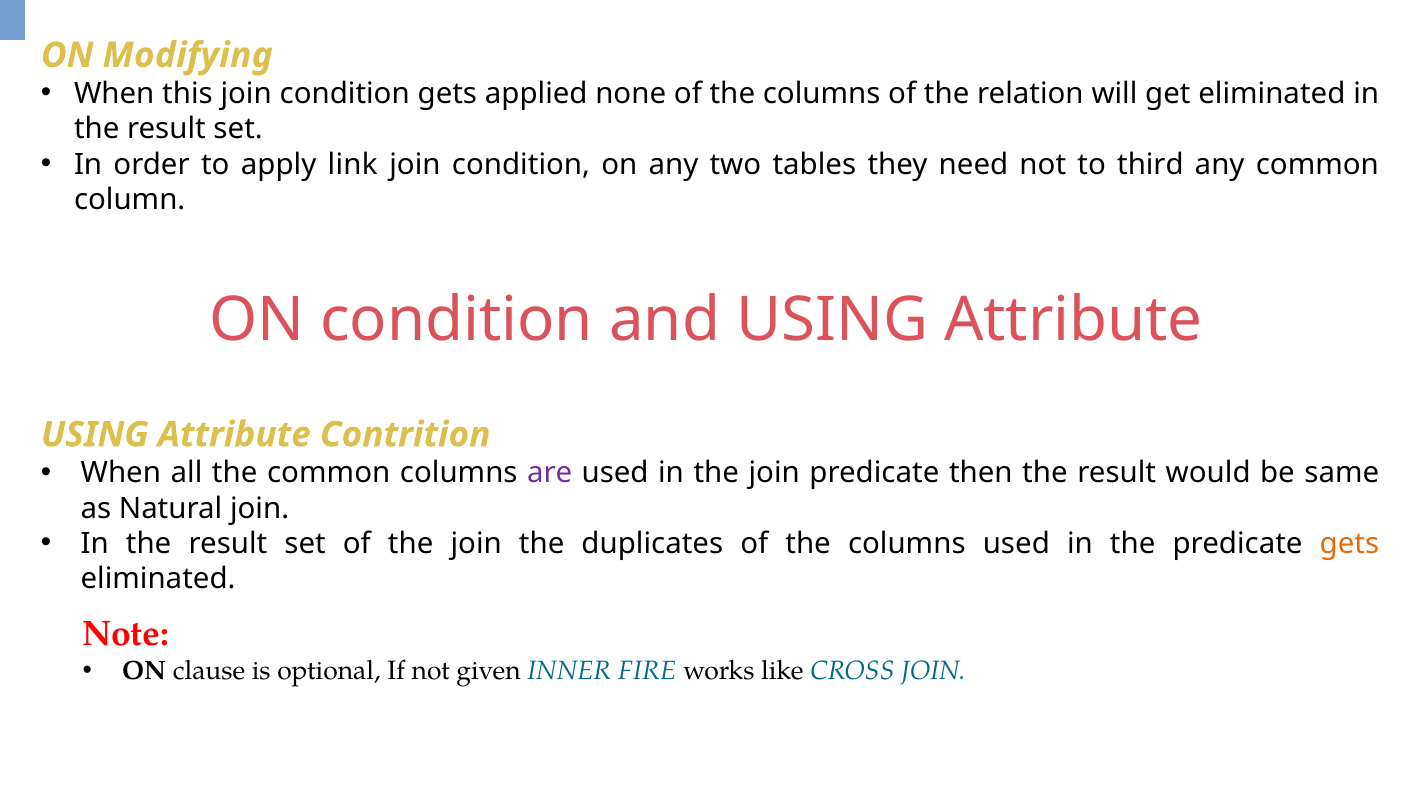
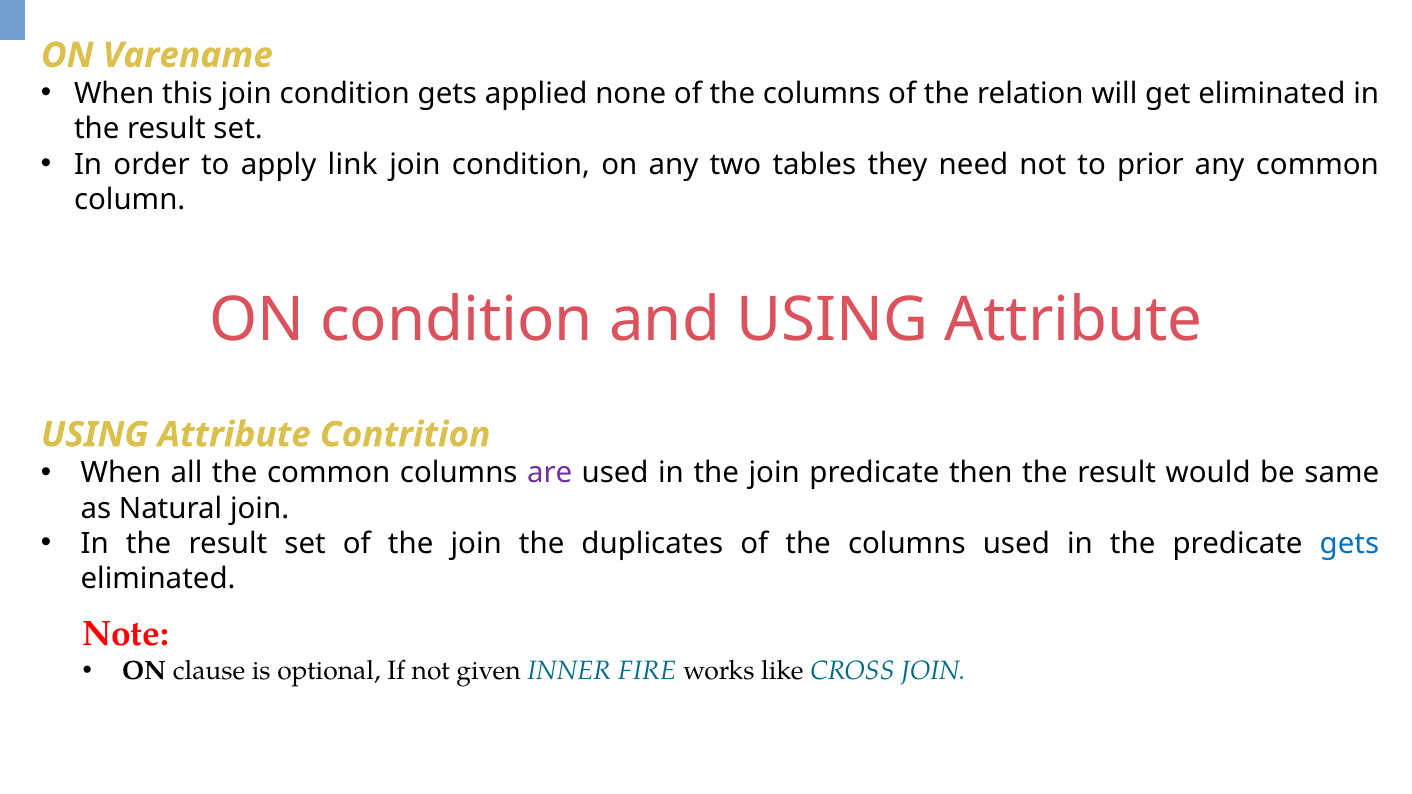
Modifying: Modifying -> Varename (188, 55)
third: third -> prior (1151, 164)
gets colour: orange -> blue (1349, 544)
